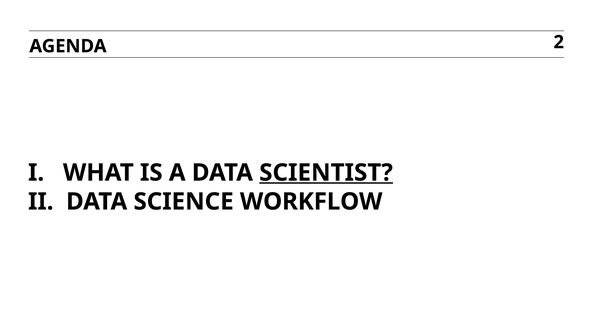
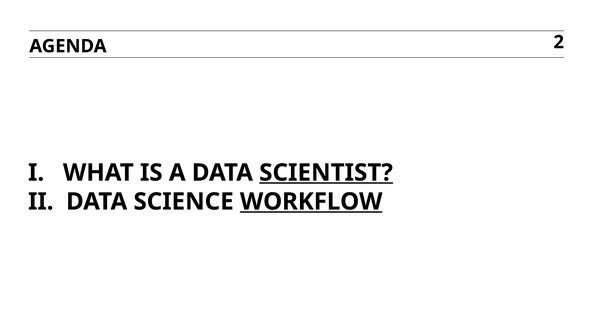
WORKFLOW underline: none -> present (311, 202)
